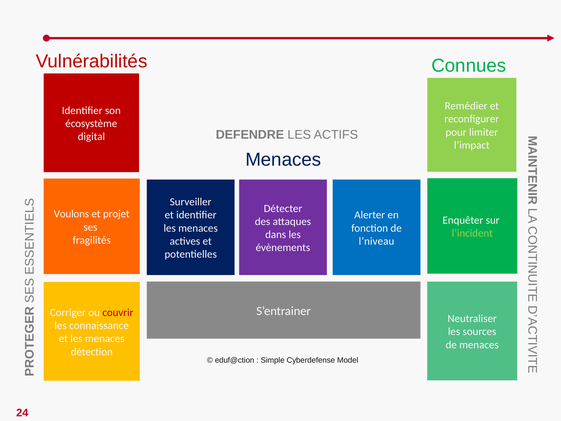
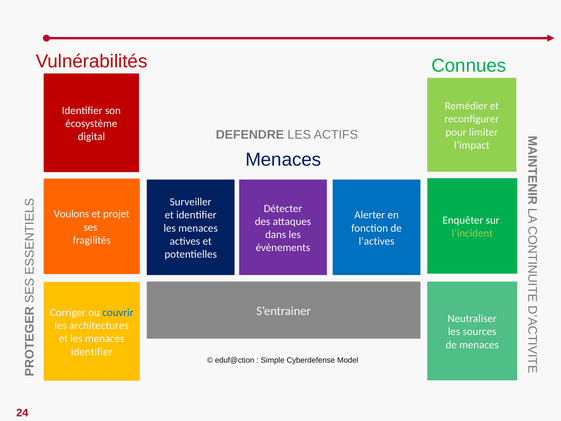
l’niveau: l’niveau -> l’actives (377, 241)
couvrir colour: red -> blue (118, 312)
connaissance: connaissance -> architectures (99, 325)
détection: détection -> identifier (92, 352)
